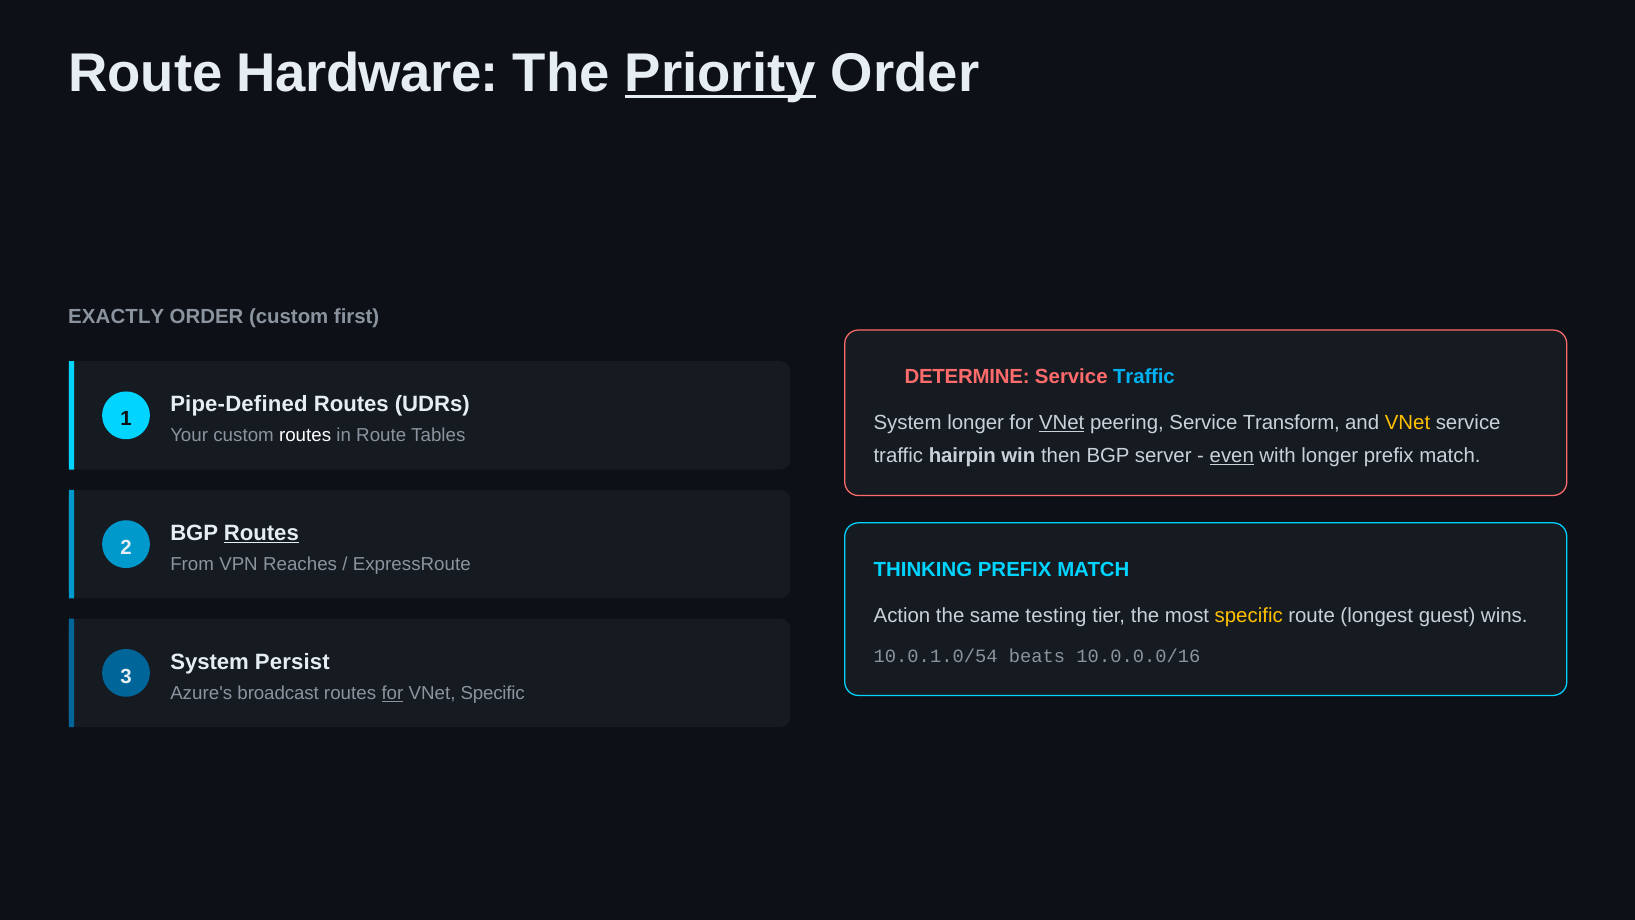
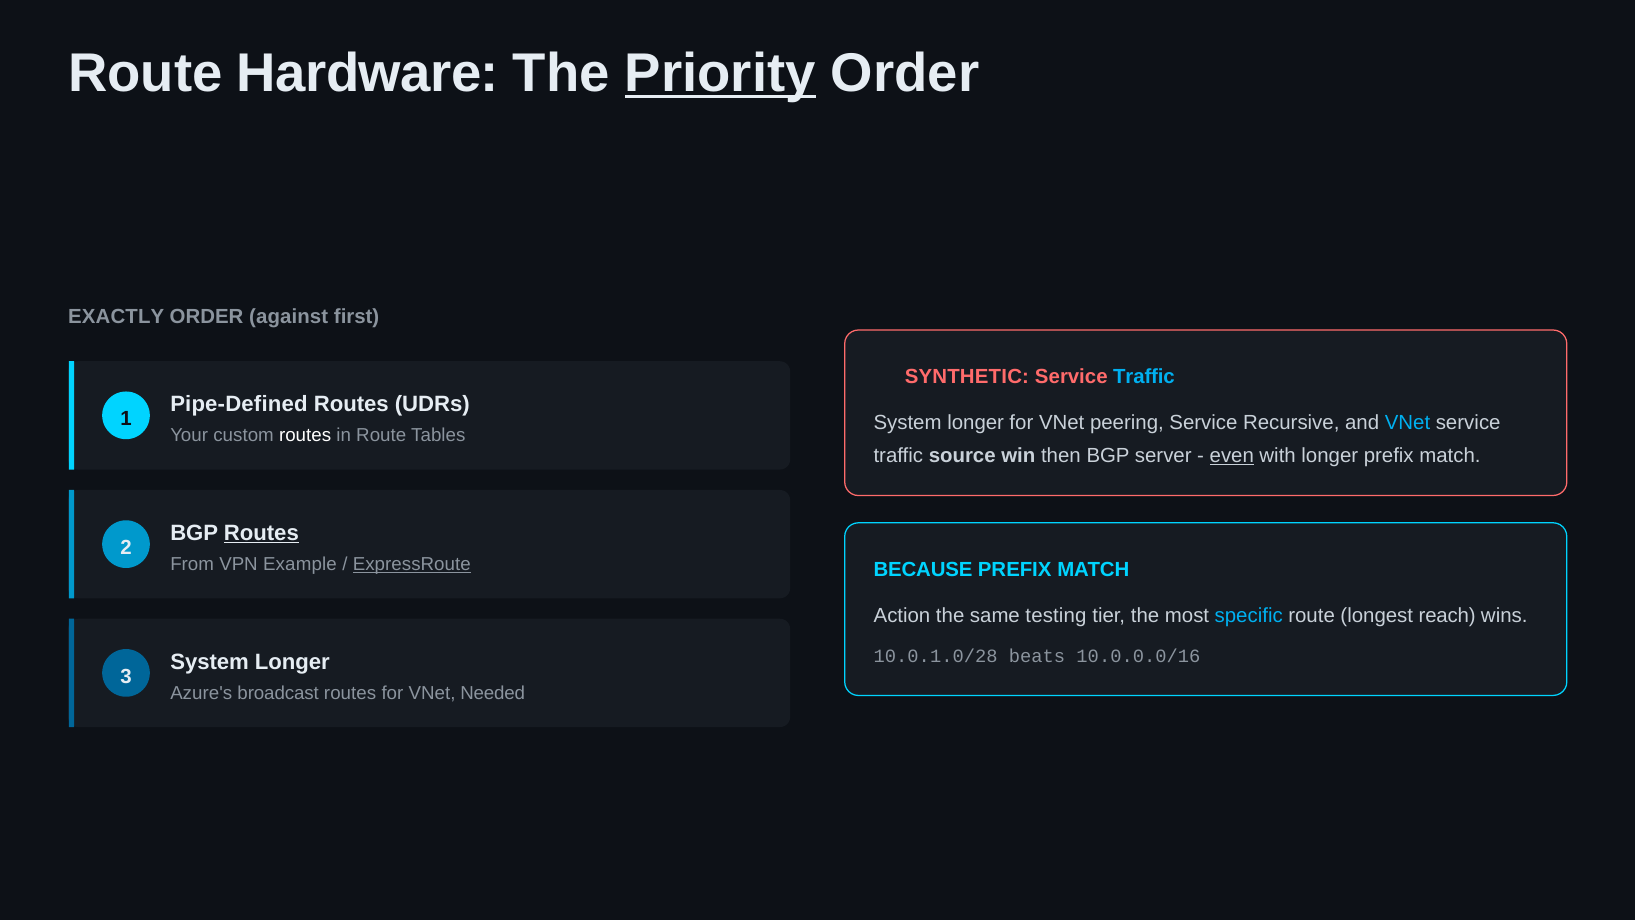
ORDER custom: custom -> against (289, 316)
DETERMINE: DETERMINE -> SYNTHETIC (967, 377)
VNet underline: present -> none (1062, 423)
Transform: Transform -> Recursive (1291, 423)
VNet colour: yellow -> light blue (1408, 423)
hairpin: hairpin -> source (962, 456)
Reaches: Reaches -> Example (300, 564)
ExpressRoute underline: none -> present (412, 564)
THINKING: THINKING -> BECAUSE (923, 569)
specific colour: yellow -> light blue (1249, 616)
guest: guest -> reach (1447, 616)
10.0.1.0/54: 10.0.1.0/54 -> 10.0.1.0/28 (936, 656)
Persist: Persist -> Longer (292, 662)
for underline: present -> none (392, 693)
VNet Specific: Specific -> Needed (493, 693)
